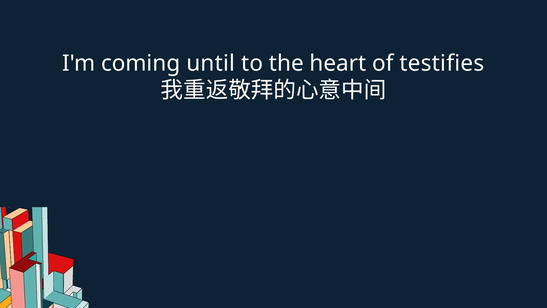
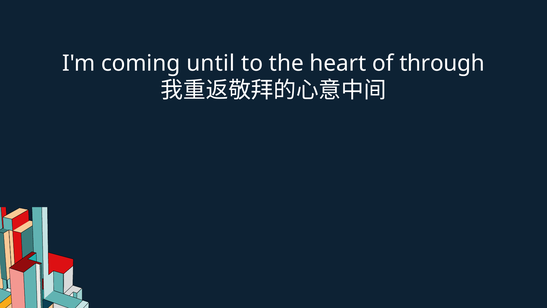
testifies: testifies -> through (442, 63)
